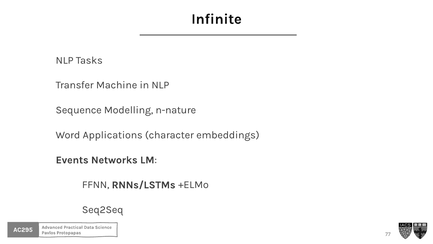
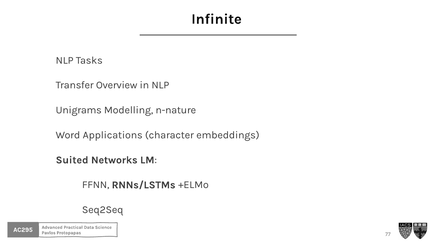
Machine: Machine -> Overview (117, 85)
Sequence: Sequence -> Unigrams (79, 110)
Events: Events -> Suited (72, 160)
